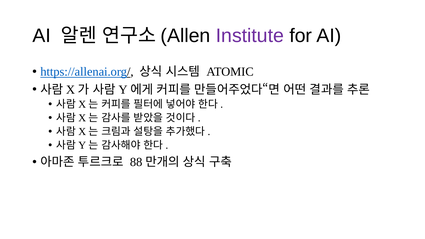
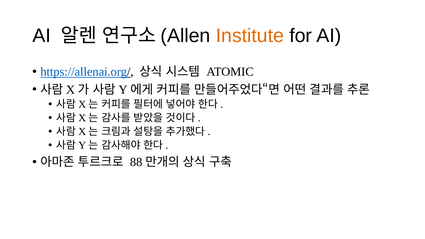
Institute colour: purple -> orange (250, 36)
